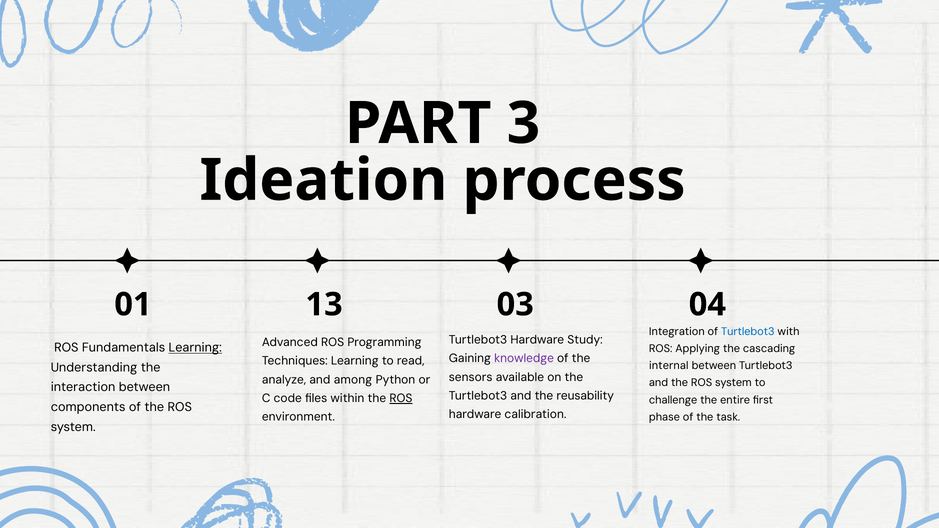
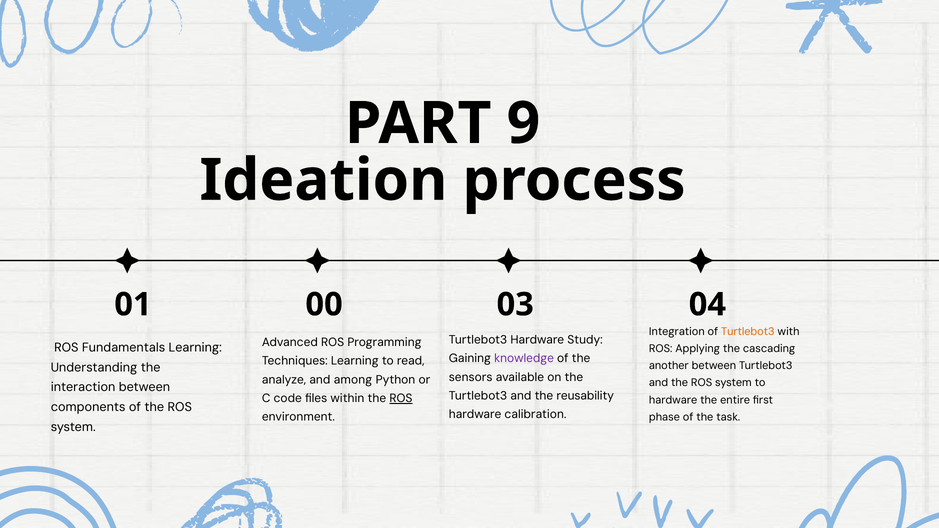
3: 3 -> 9 (523, 124)
13: 13 -> 00 (324, 305)
Turtlebot3 colour: blue -> orange (748, 332)
Learning underline: present -> none (195, 348)
internal: internal -> another (669, 366)
challenge: challenge -> hardware (673, 400)
